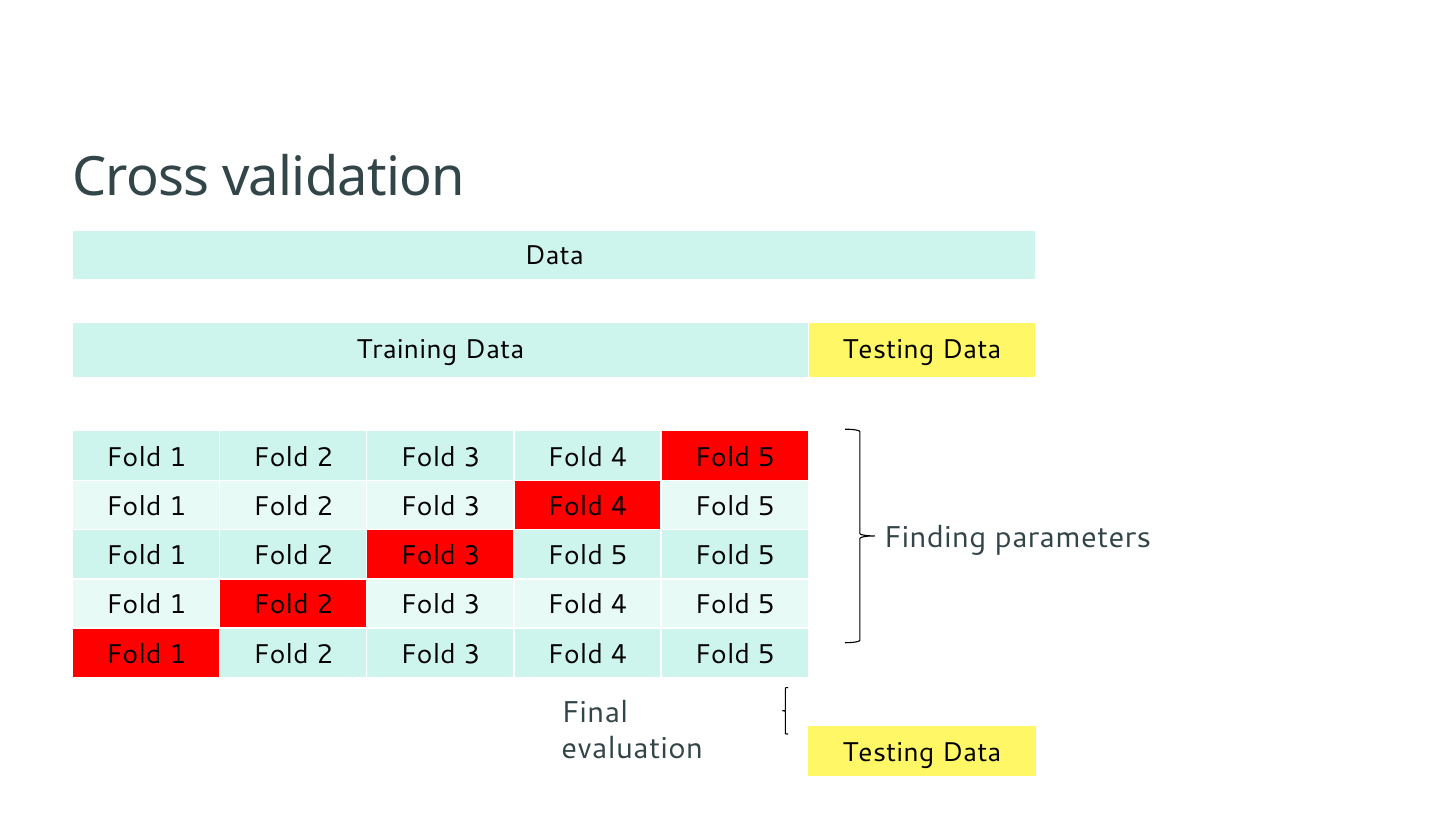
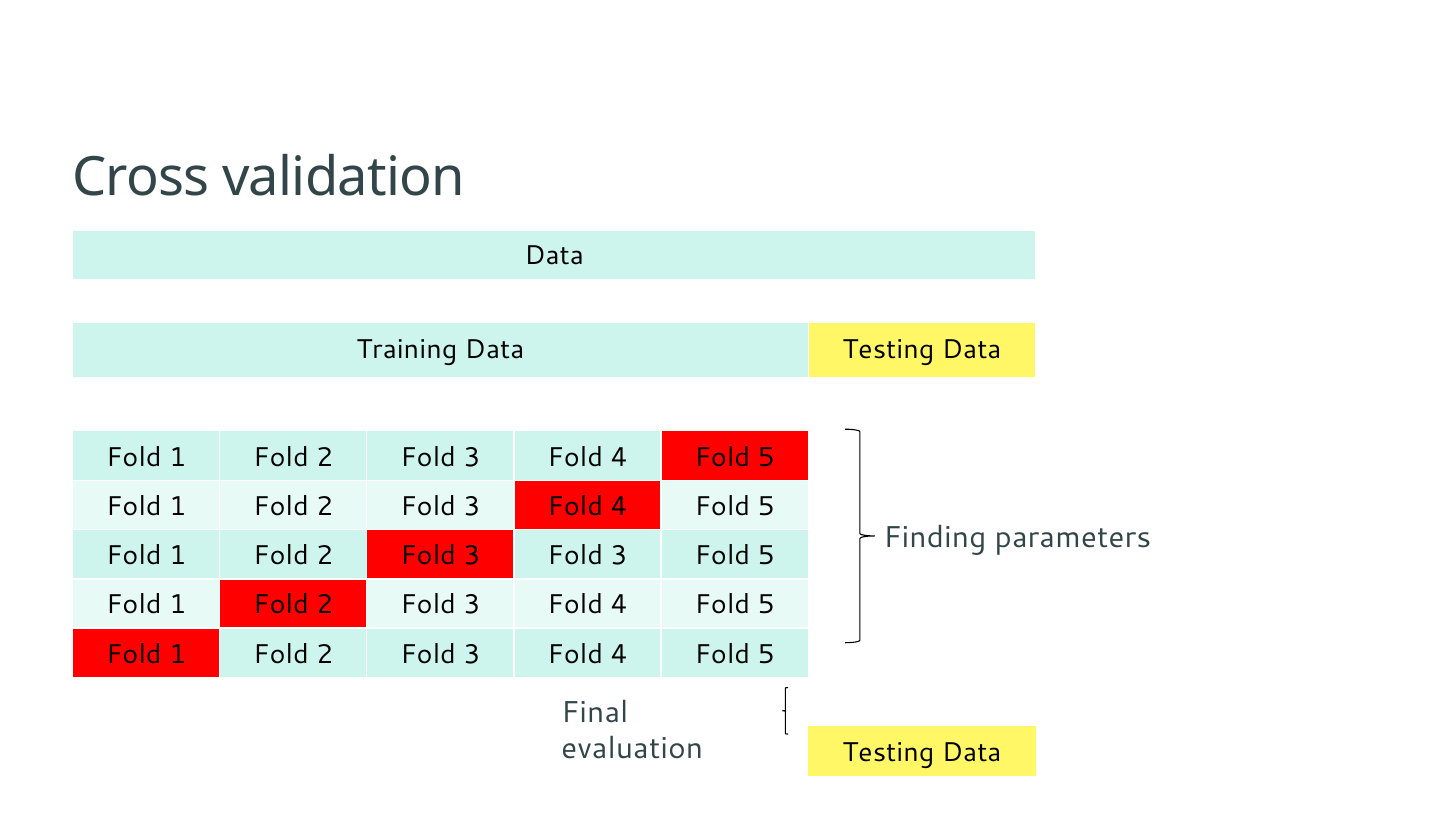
3 Fold 5: 5 -> 3 (619, 556)
